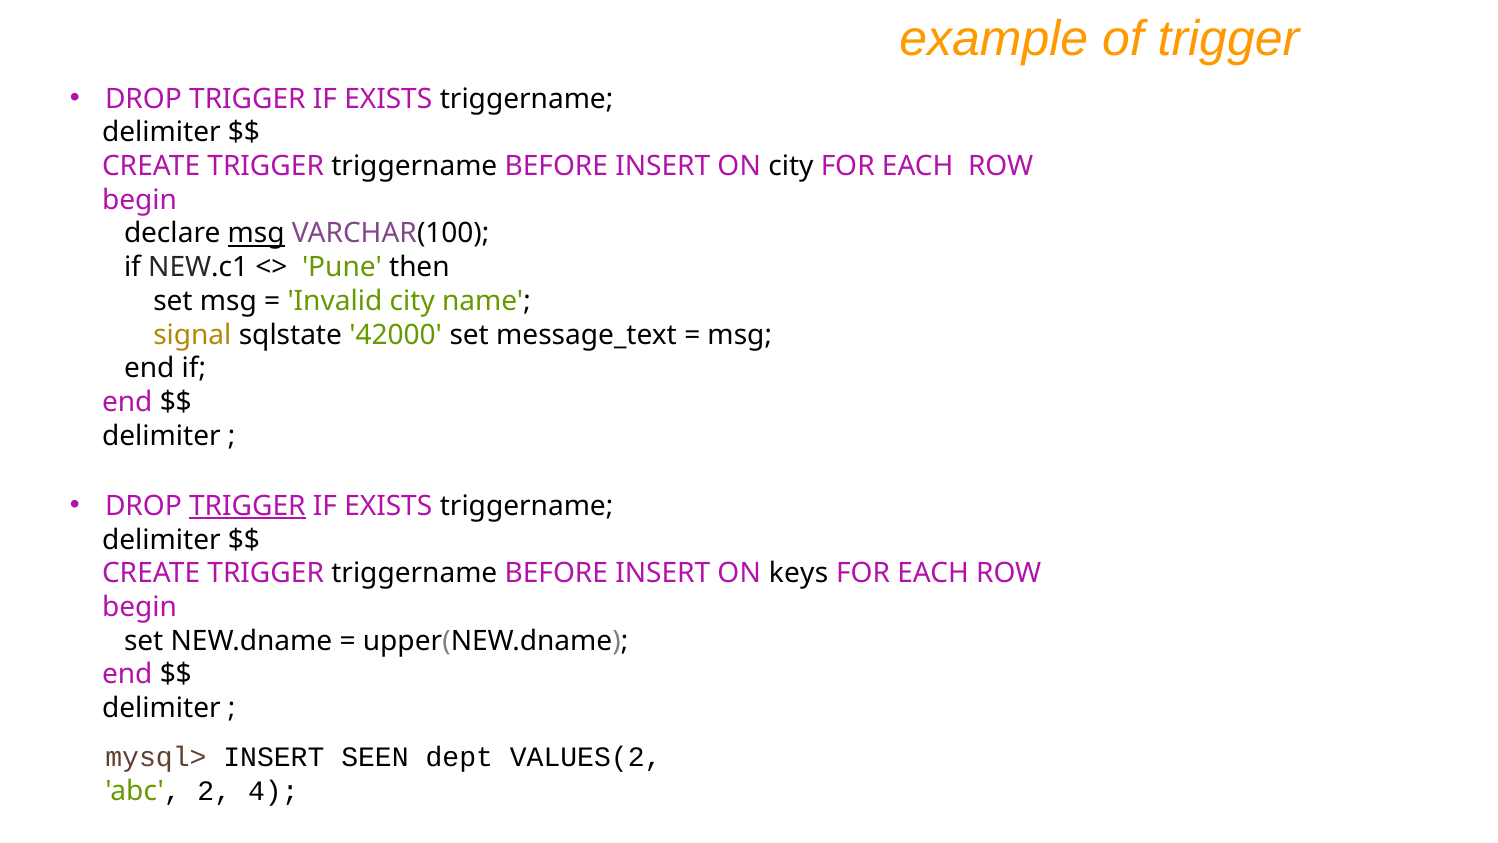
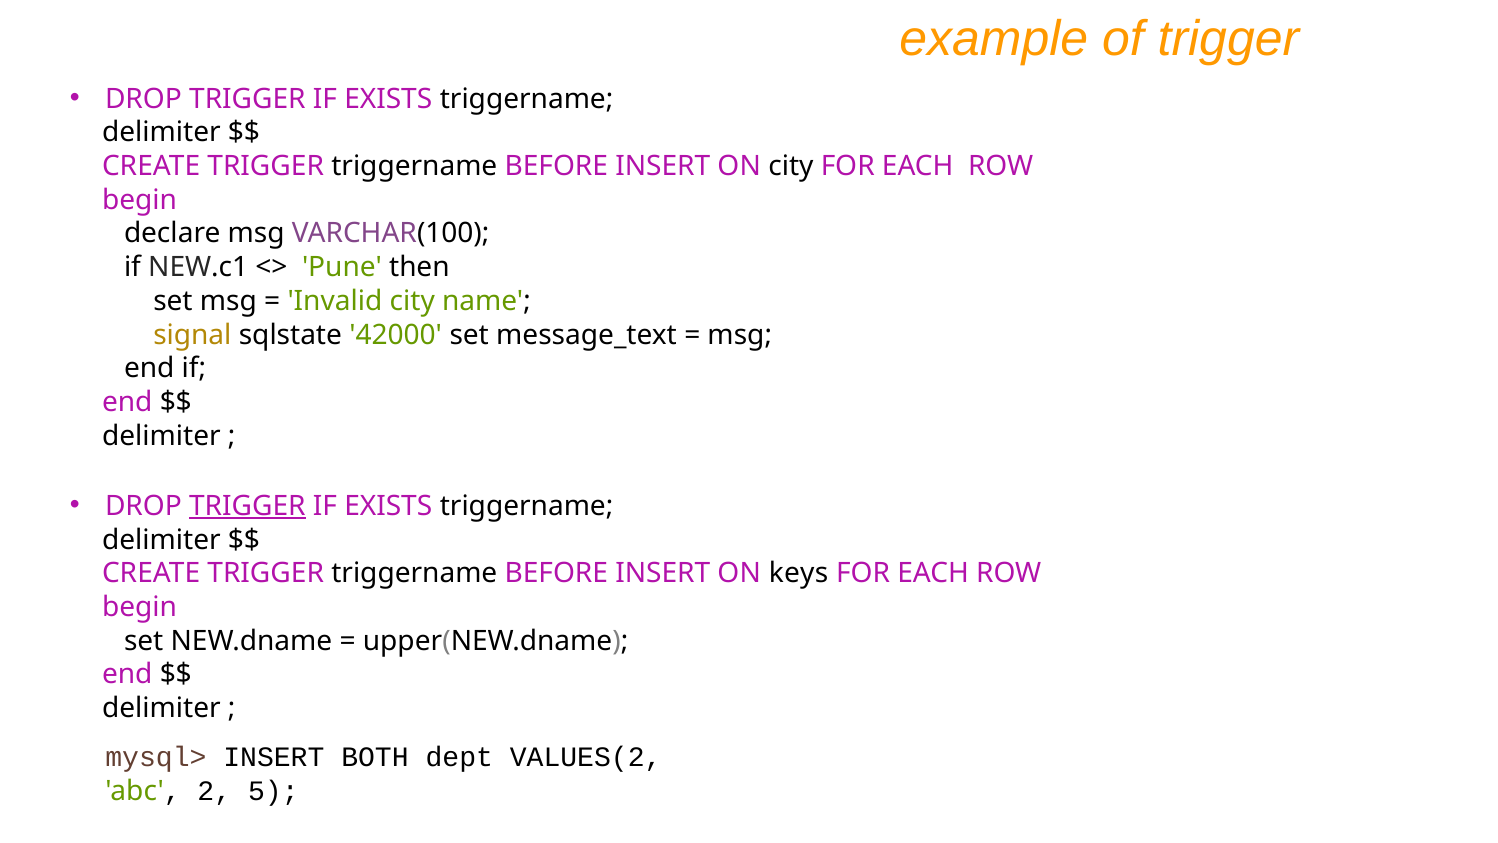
msg underline: present -> none (256, 234)
SEEN: SEEN -> BOTH (375, 757)
4: 4 -> 5 (273, 791)
